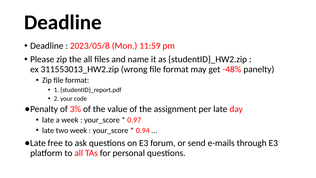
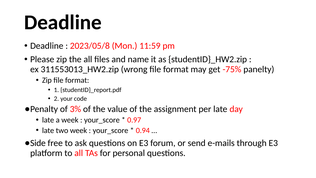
-48%: -48% -> -75% (232, 69)
Late: Late -> Side (38, 143)
